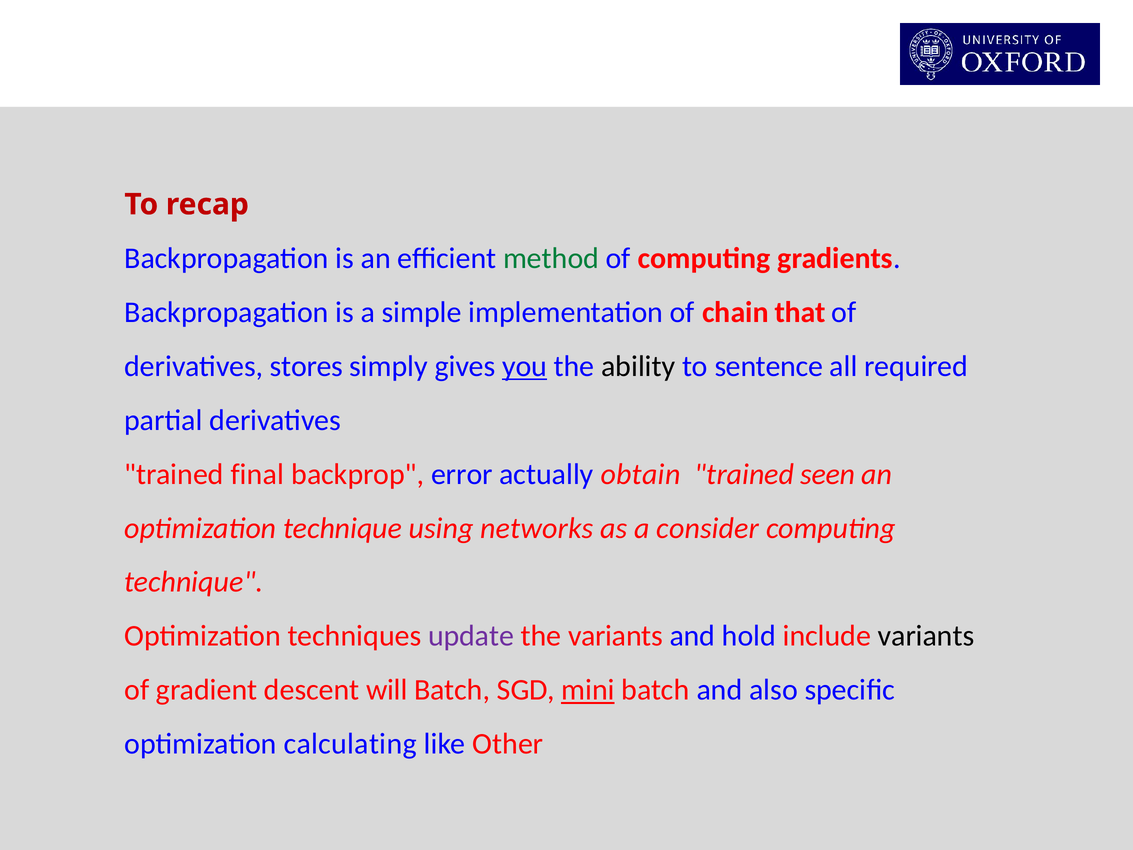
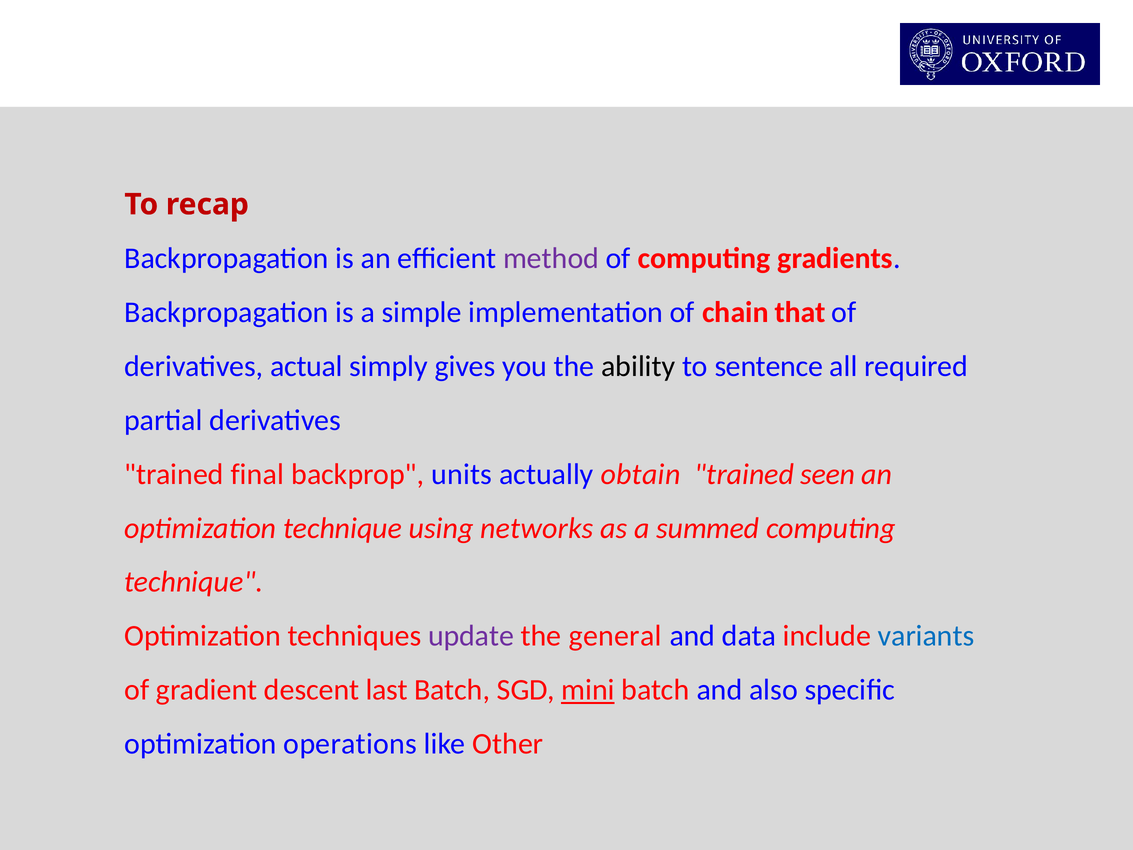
method colour: green -> purple (551, 258)
stores: stores -> actual (306, 366)
you underline: present -> none (525, 366)
error: error -> units (462, 474)
consider: consider -> summed (708, 528)
the variants: variants -> general (615, 636)
hold: hold -> data (749, 636)
variants colour: black -> blue (926, 636)
will: will -> last (387, 690)
calculating: calculating -> operations (350, 744)
